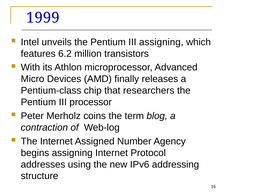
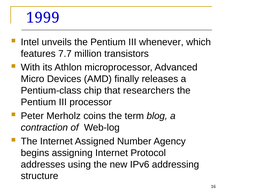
III assigning: assigning -> whenever (161, 42)
6.2: 6.2 -> 7.7 (65, 54)
